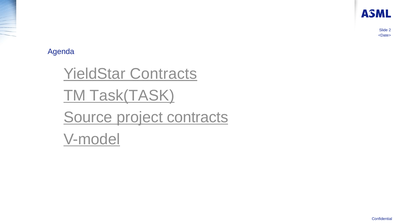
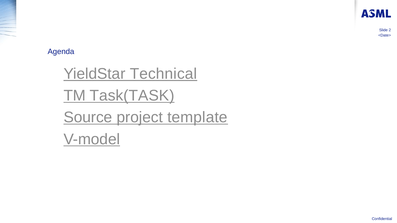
YieldStar Contracts: Contracts -> Technical (163, 74)
project contracts: contracts -> template (197, 118)
